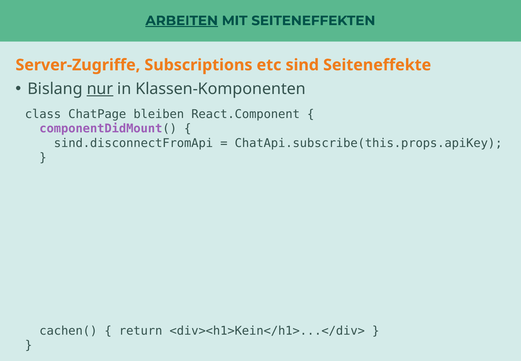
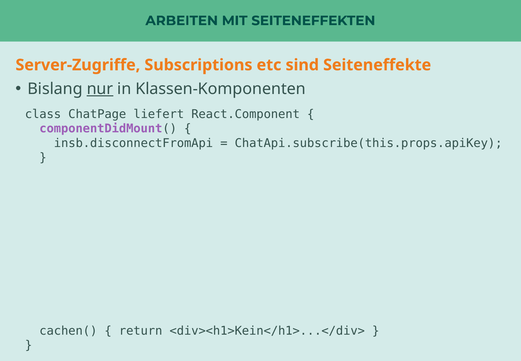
ARBEITEN underline: present -> none (182, 21)
bleiben: bleiben -> liefert (159, 114)
sind.disconnectFromApi: sind.disconnectFromApi -> insb.disconnectFromApi (133, 143)
